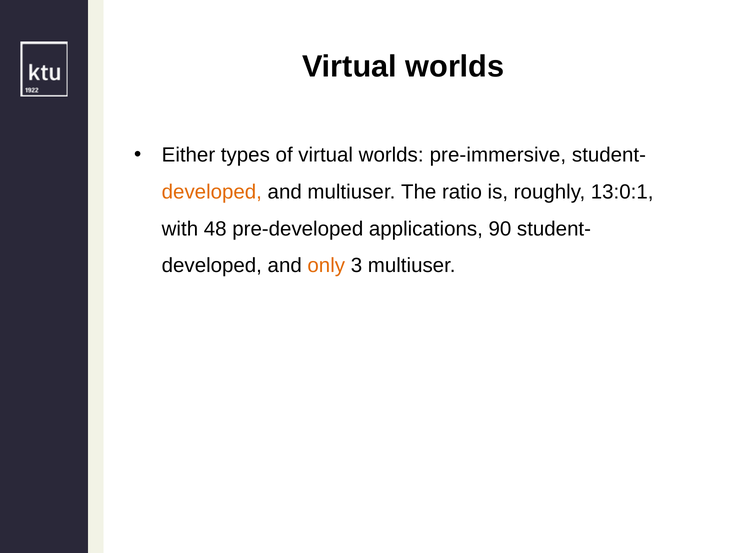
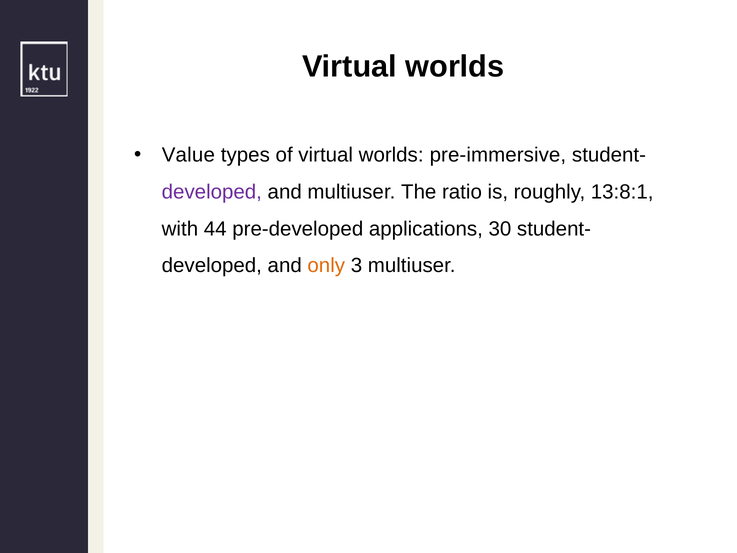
Either: Either -> Value (188, 155)
developed colour: orange -> purple (212, 192)
13:0:1: 13:0:1 -> 13:8:1 (622, 192)
48: 48 -> 44 (215, 229)
90: 90 -> 30 (500, 229)
